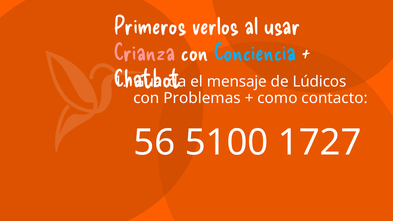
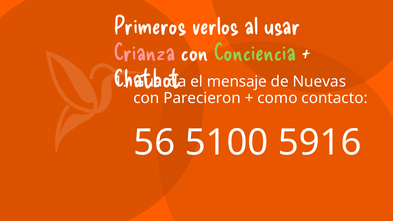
Conciencia colour: light blue -> light green (255, 53)
Lúdicos: Lúdicos -> Nuevas (319, 82)
Problemas: Problemas -> Parecieron (202, 98)
1727: 1727 -> 5916 (320, 143)
